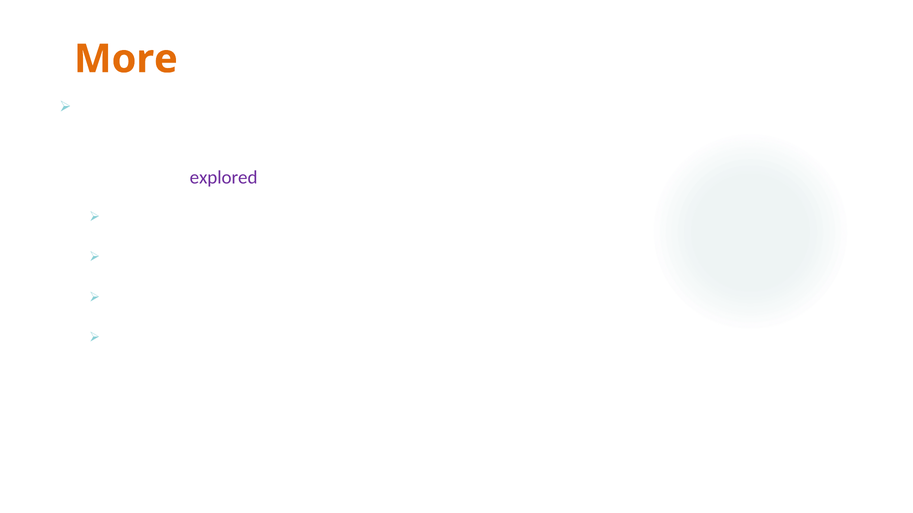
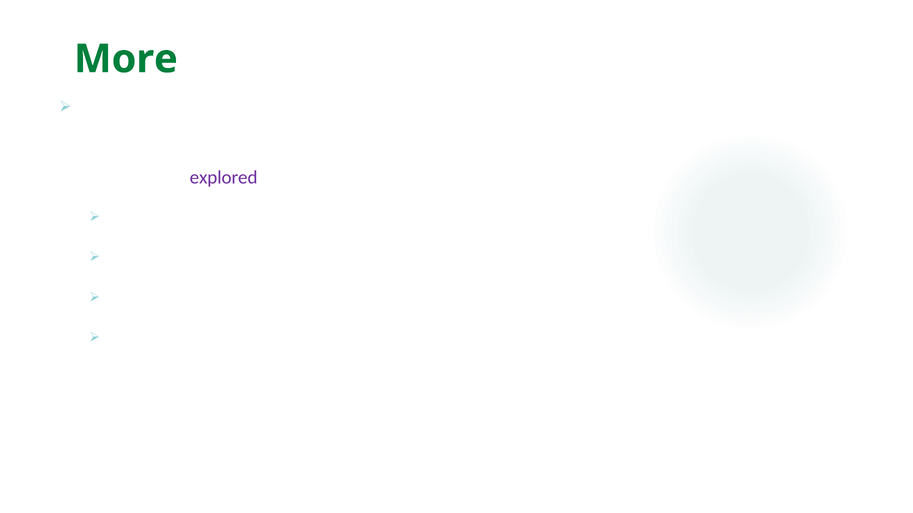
More colour: orange -> green (126, 59)
